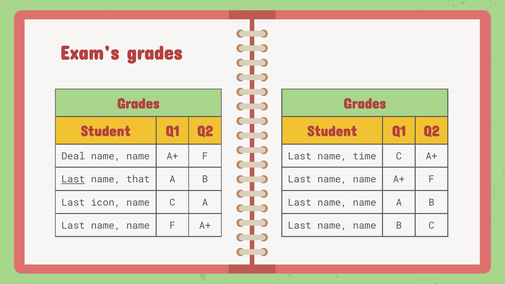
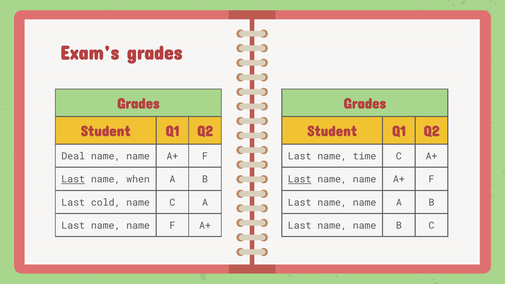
that: that -> when (138, 179)
Last underline: none -> present (300, 179)
icon: icon -> cold (106, 203)
